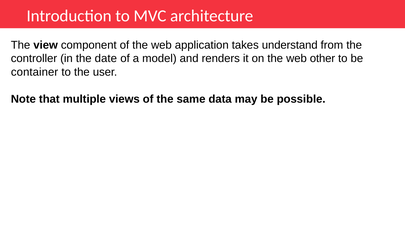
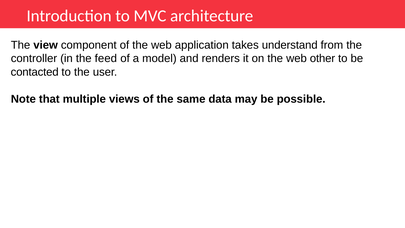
date: date -> feed (106, 59)
container: container -> contacted (35, 72)
